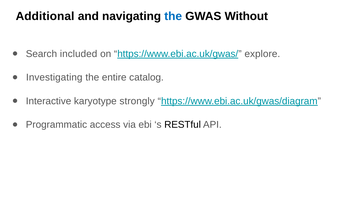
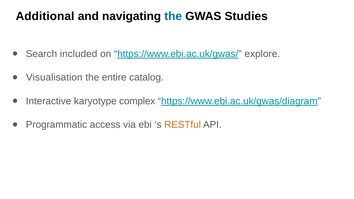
Without: Without -> Studies (246, 16)
Investigating: Investigating -> Visualisation (54, 77)
strongly: strongly -> complex (137, 101)
RESTful colour: black -> orange (183, 125)
